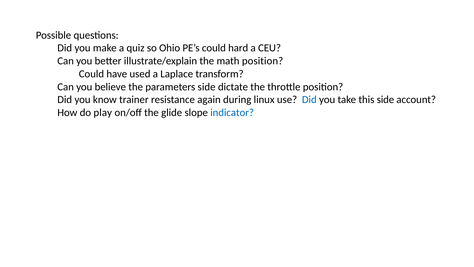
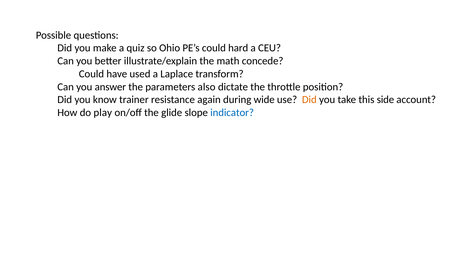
math position: position -> concede (263, 61)
believe: believe -> answer (110, 87)
parameters side: side -> also (207, 87)
linux: linux -> wide (264, 100)
Did colour: blue -> orange (309, 100)
